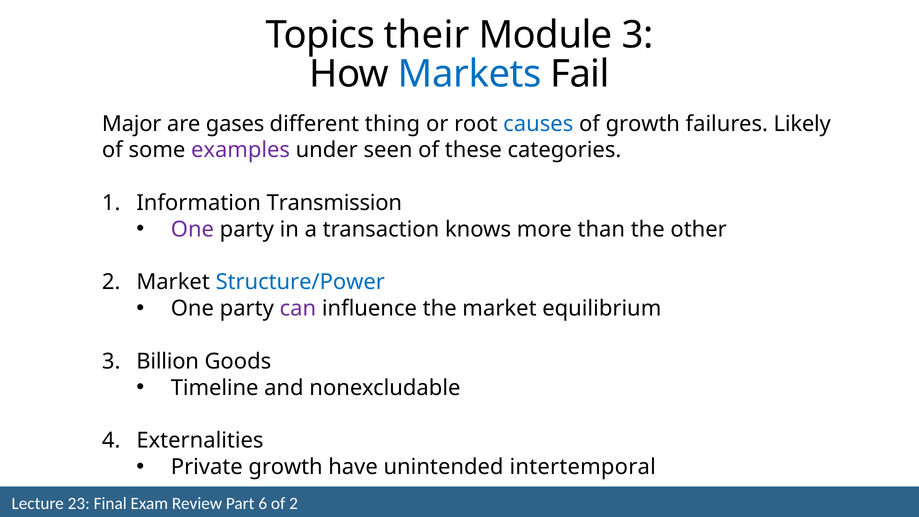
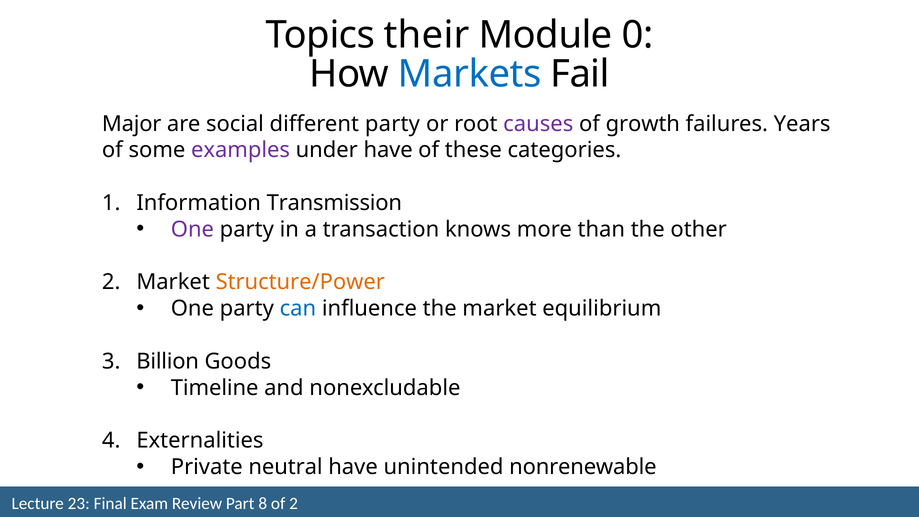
Module 3: 3 -> 0 (638, 35)
gases: gases -> social (235, 124)
different thing: thing -> party (392, 124)
causes colour: blue -> purple (538, 124)
Likely: Likely -> Years (802, 124)
under seen: seen -> have (388, 150)
Structure/Power colour: blue -> orange (300, 282)
can colour: purple -> blue (298, 309)
Private growth: growth -> neutral (286, 467)
intertemporal: intertemporal -> nonrenewable (583, 467)
6: 6 -> 8 (263, 503)
